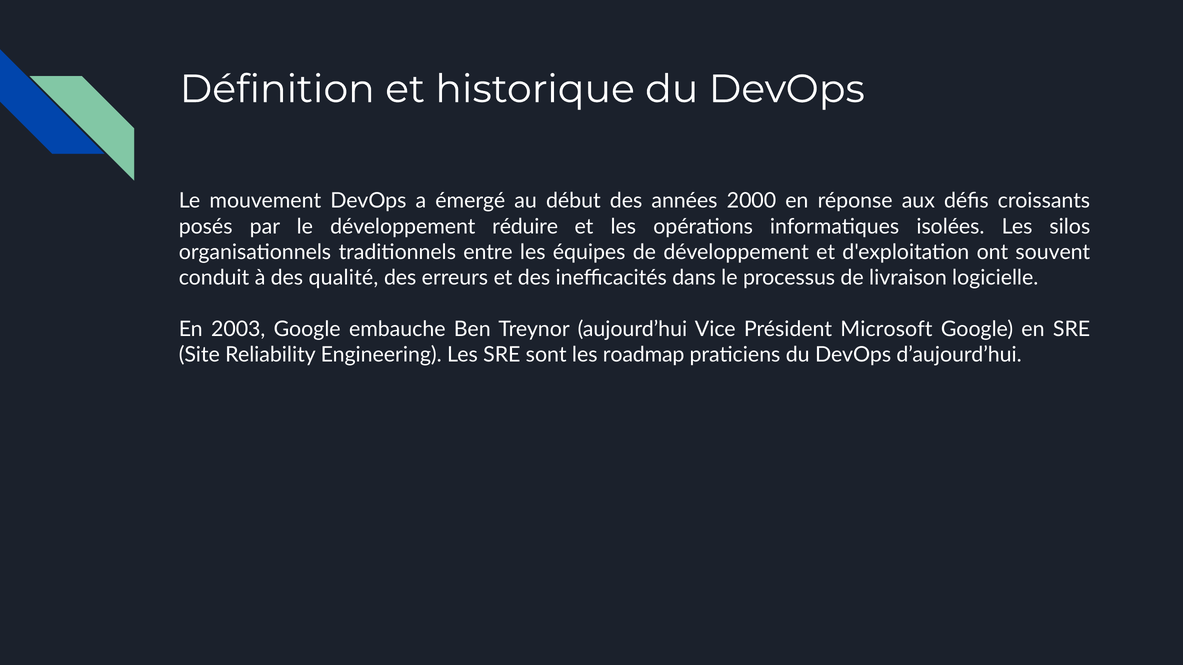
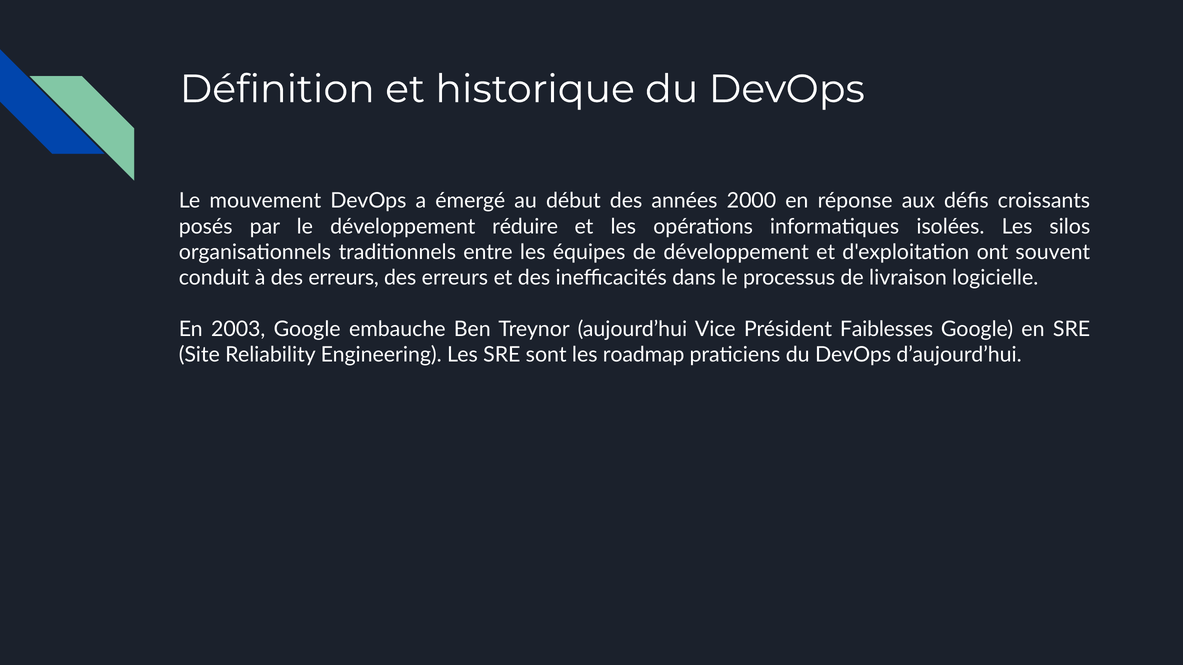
à des qualité: qualité -> erreurs (344, 278)
Microsoft: Microsoft -> Faiblesses (887, 329)
